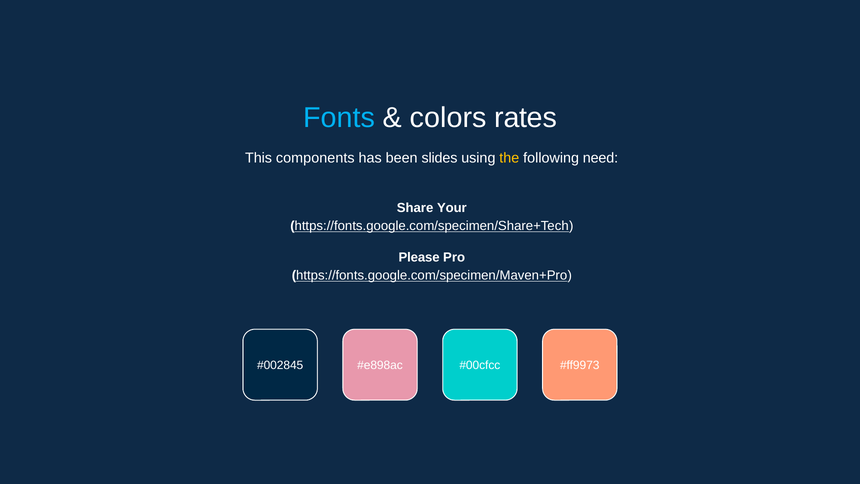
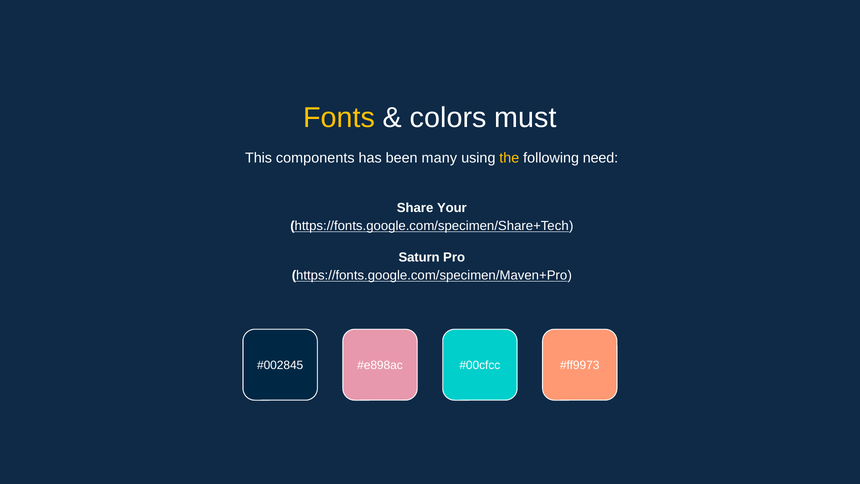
Fonts colour: light blue -> yellow (339, 118)
rates: rates -> must (525, 118)
slides: slides -> many (439, 158)
Please: Please -> Saturn (419, 257)
